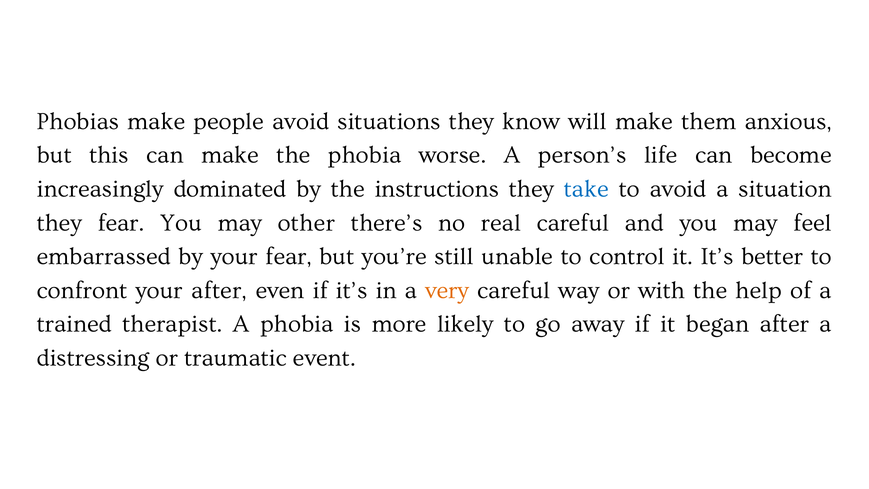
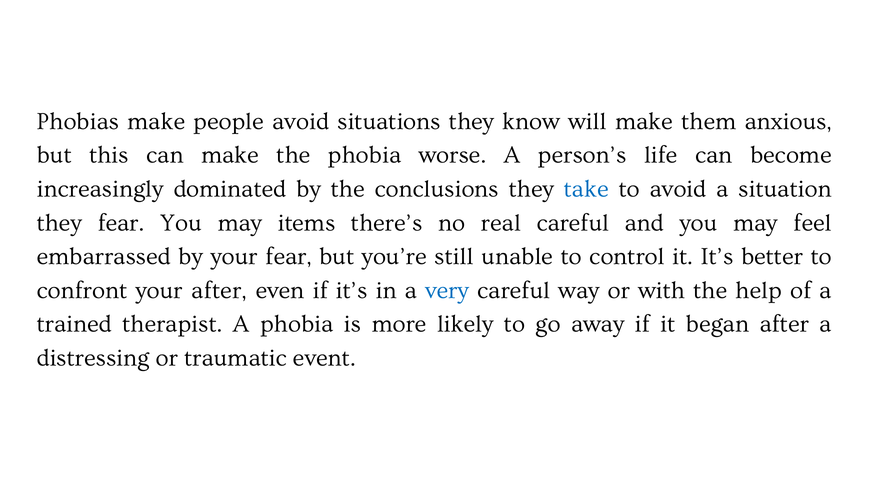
instructions: instructions -> conclusions (437, 189)
other: other -> items (307, 223)
very colour: orange -> blue (447, 290)
